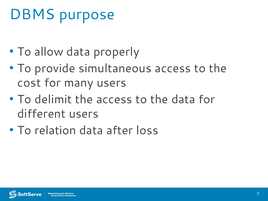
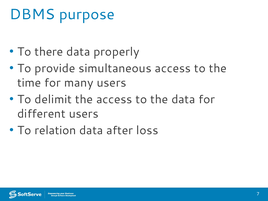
allow: allow -> there (49, 52)
cost: cost -> time (29, 83)
